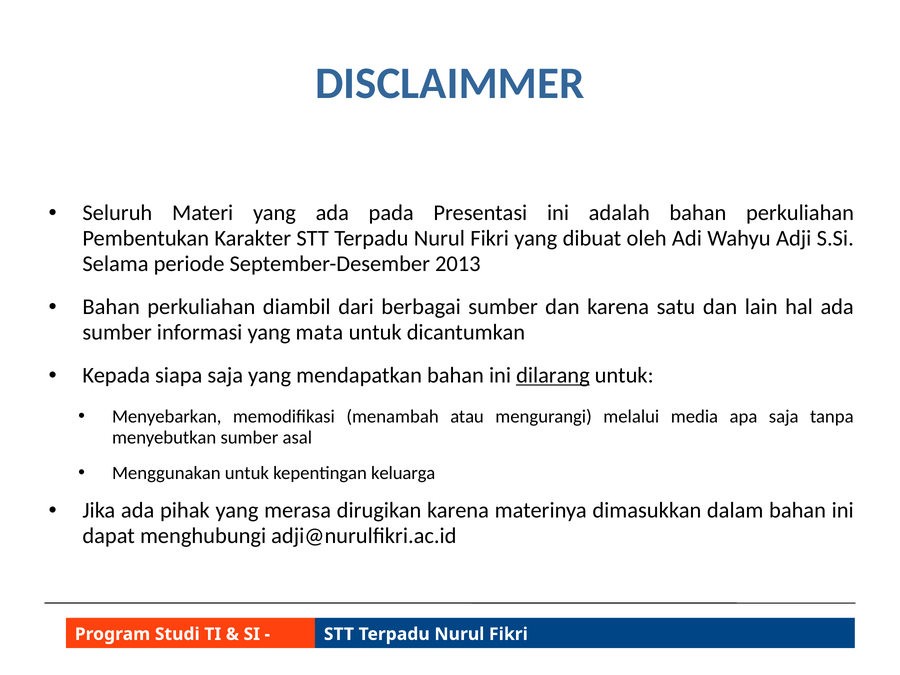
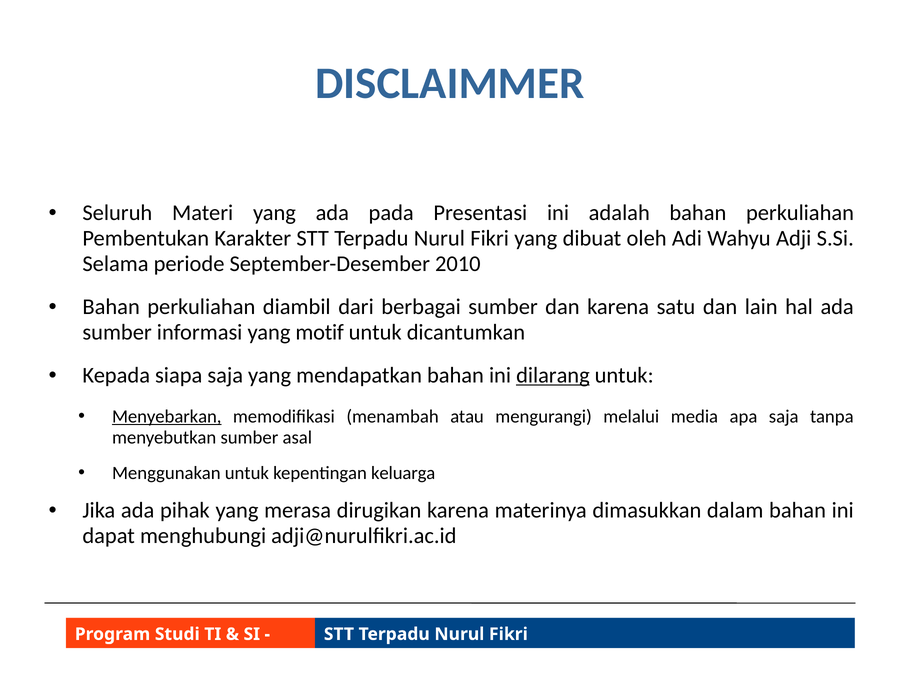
2013: 2013 -> 2010 (458, 264)
mata: mata -> motif (320, 332)
Menyebarkan underline: none -> present (167, 416)
